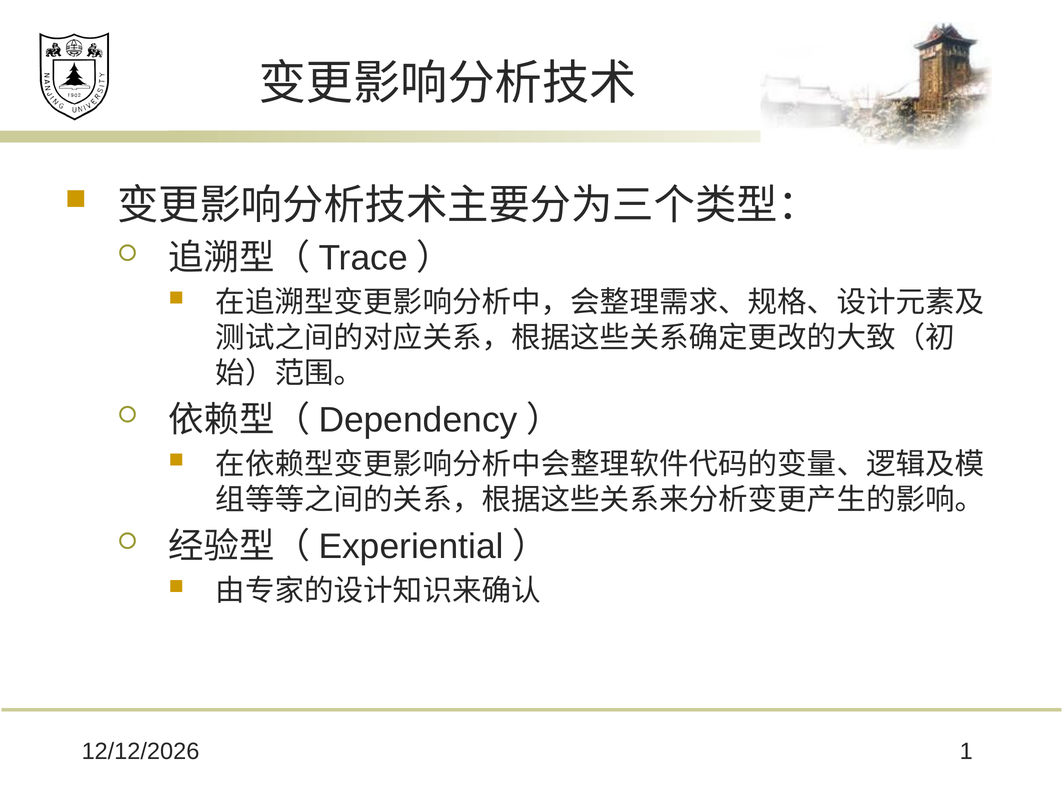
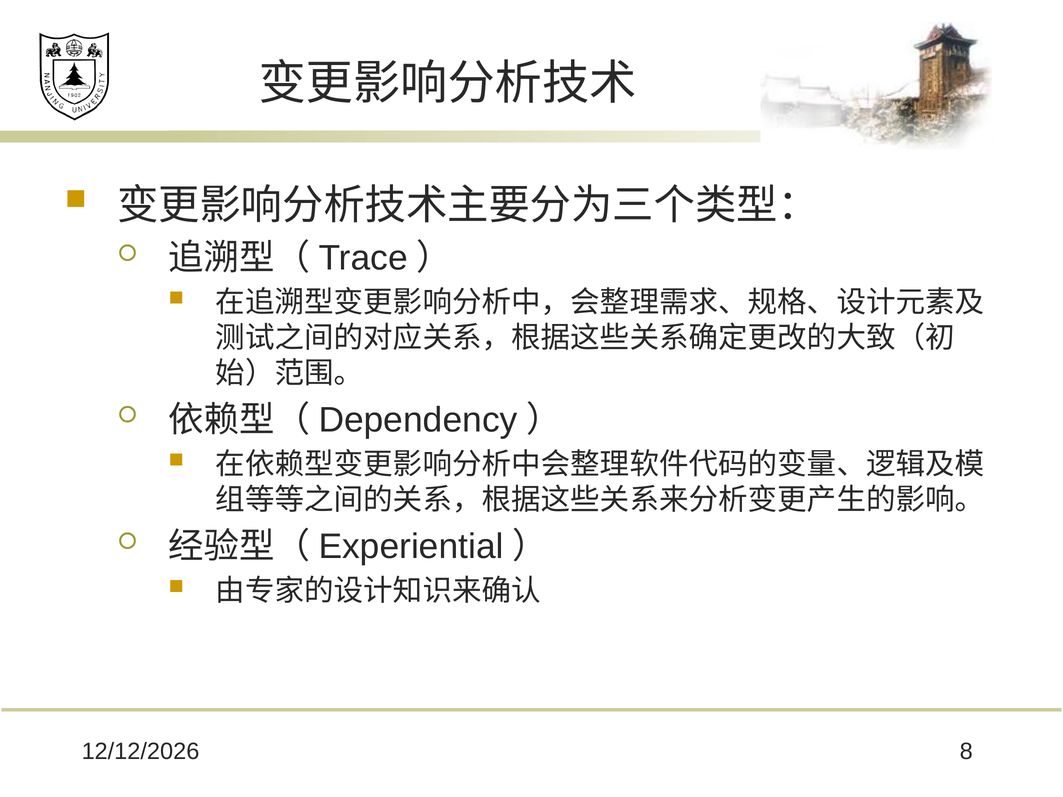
1: 1 -> 8 (966, 752)
